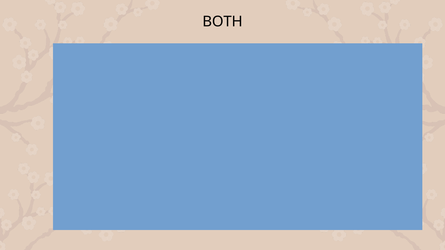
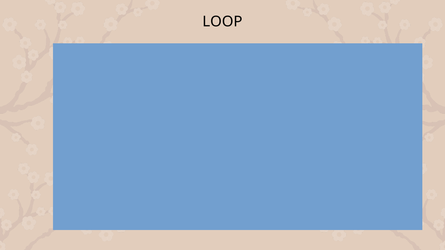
BOTH: BOTH -> LOOP (222, 22)
